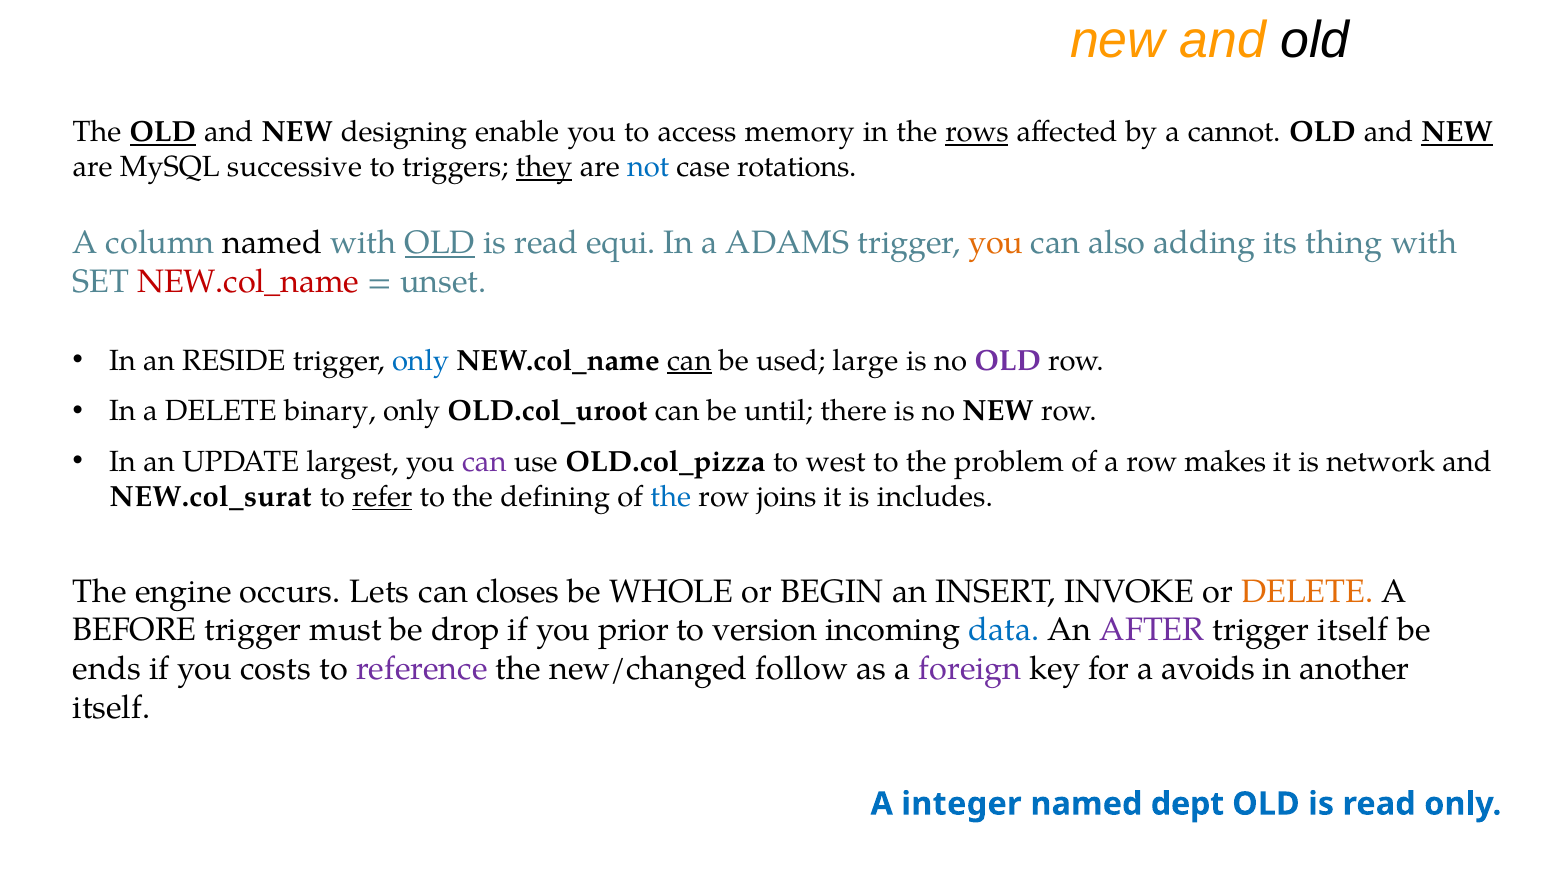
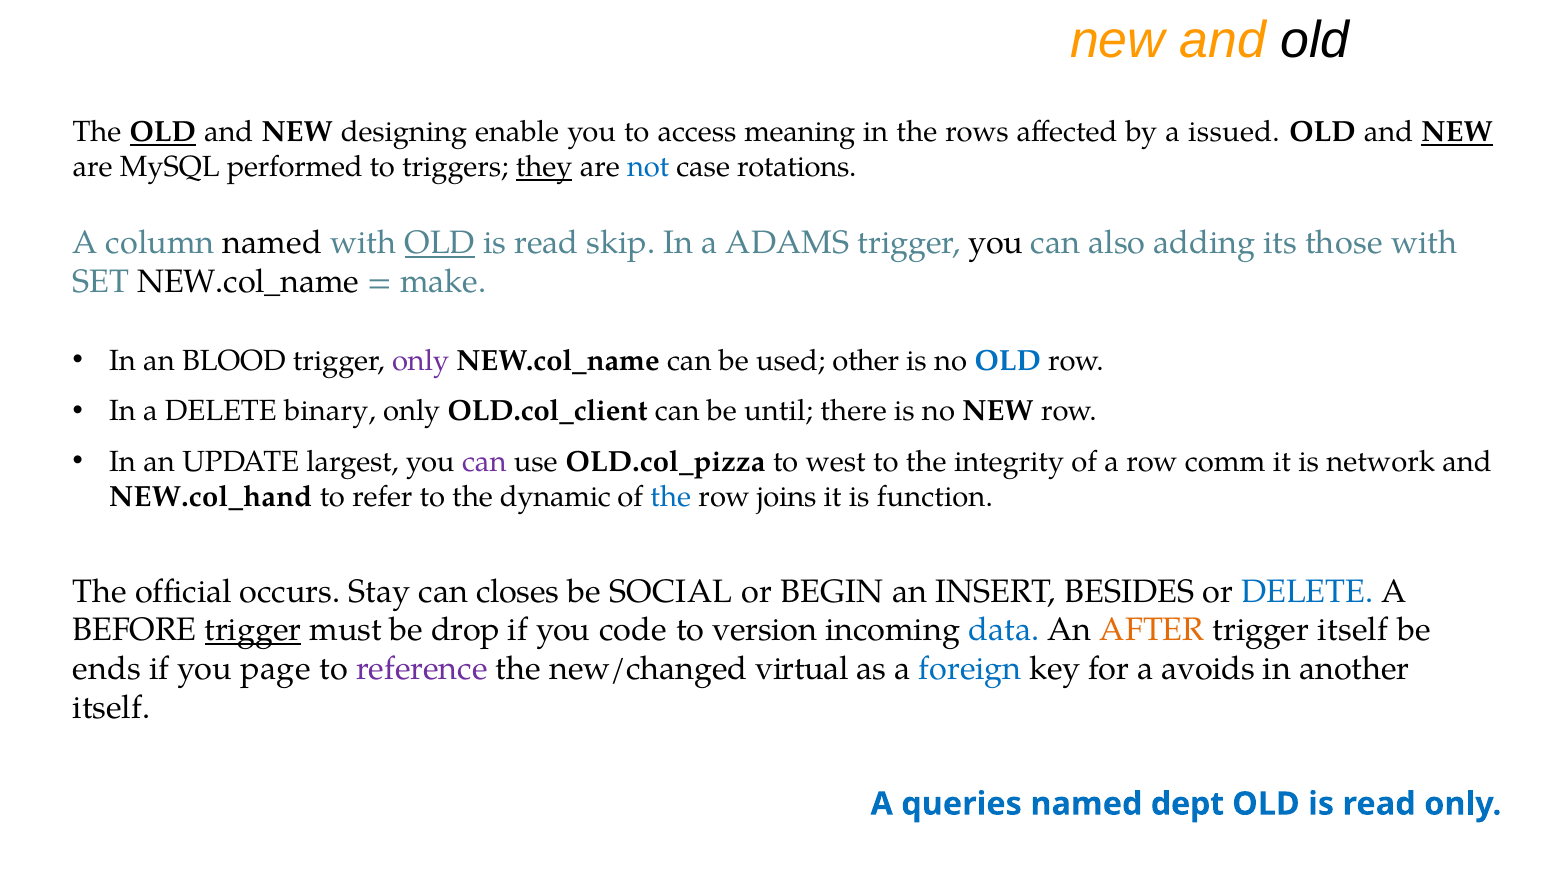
memory: memory -> meaning (800, 132)
rows underline: present -> none (977, 132)
cannot: cannot -> issued (1234, 132)
successive: successive -> performed (295, 167)
equi: equi -> skip (621, 243)
you colour: orange -> black (996, 243)
thing: thing -> those (1344, 243)
NEW.col_name colour: red -> black (248, 282)
unset: unset -> make (443, 282)
RESIDE: RESIDE -> BLOOD (234, 361)
only colour: blue -> purple (421, 361)
can underline: present -> none (689, 361)
large: large -> other (866, 361)
OLD colour: purple -> blue (1008, 361)
OLD.col_uroot: OLD.col_uroot -> OLD.col_client (548, 411)
problem: problem -> integrity (1009, 462)
makes: makes -> comm (1225, 462)
NEW.col_surat: NEW.col_surat -> NEW.col_hand (211, 497)
refer underline: present -> none (382, 497)
defining: defining -> dynamic (555, 497)
includes: includes -> function (935, 497)
engine: engine -> official (183, 591)
Lets: Lets -> Stay (380, 591)
WHOLE: WHOLE -> SOCIAL (671, 591)
INVOKE: INVOKE -> BESIDES (1129, 591)
DELETE colour: orange -> blue (1307, 591)
trigger underline: none -> present (253, 630)
prior: prior -> code (633, 630)
AFTER colour: purple -> orange (1152, 630)
costs: costs -> page (276, 669)
follow: follow -> virtual (802, 669)
foreign colour: purple -> blue (970, 669)
integer: integer -> queries (962, 804)
